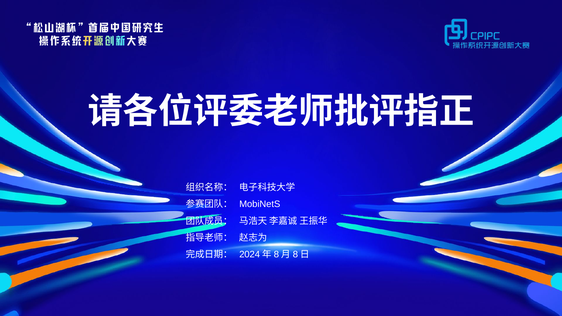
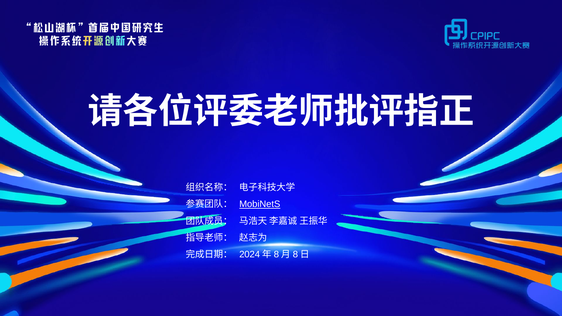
MobiNetS underline: none -> present (260, 204)
